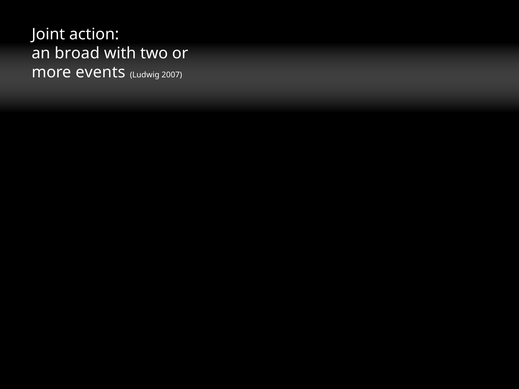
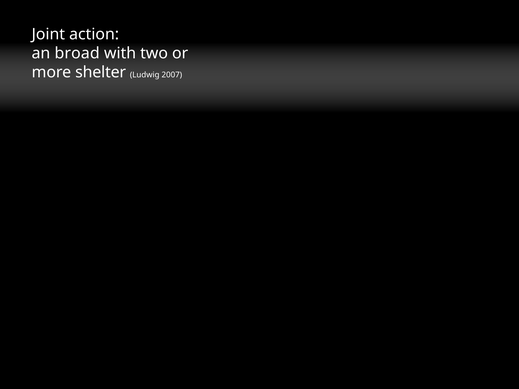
events: events -> shelter (101, 72)
